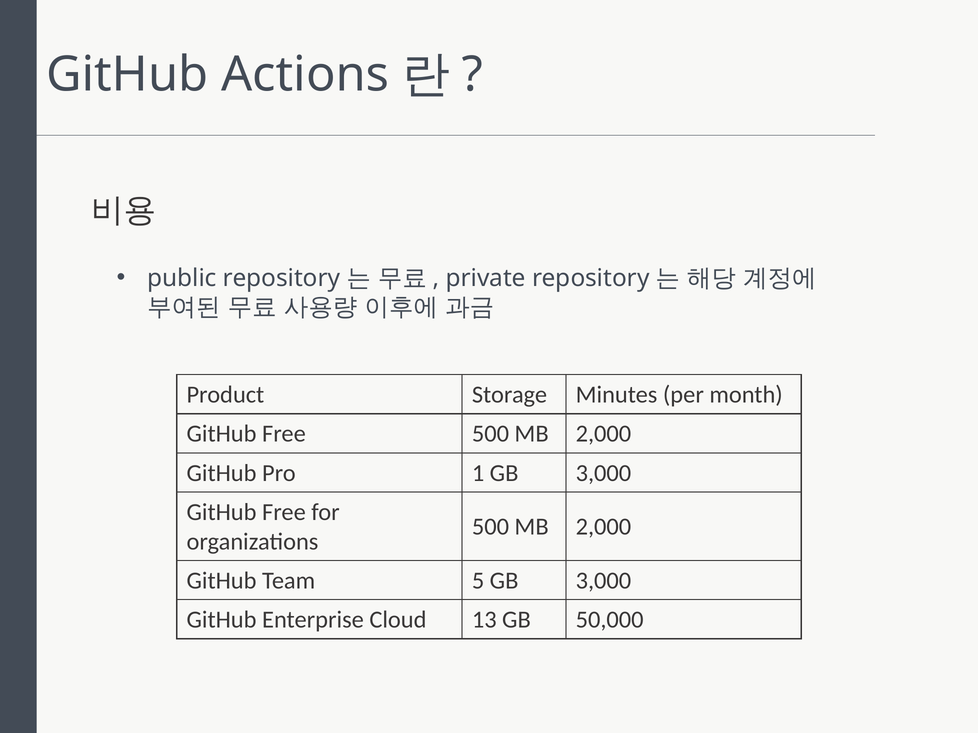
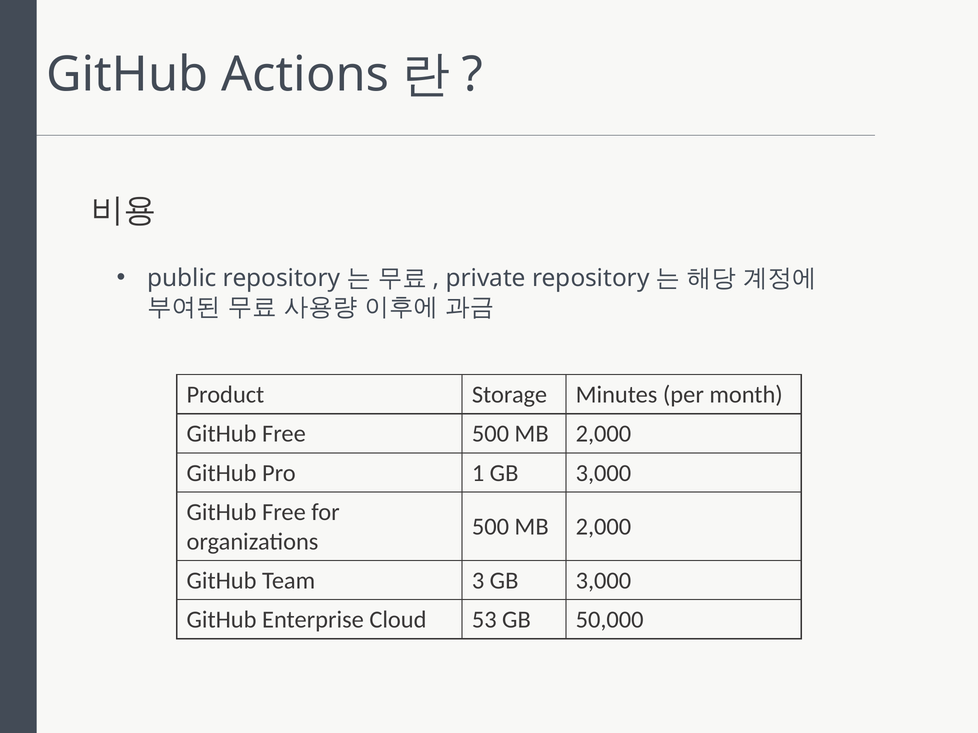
5: 5 -> 3 (478, 581)
13: 13 -> 53 (484, 620)
